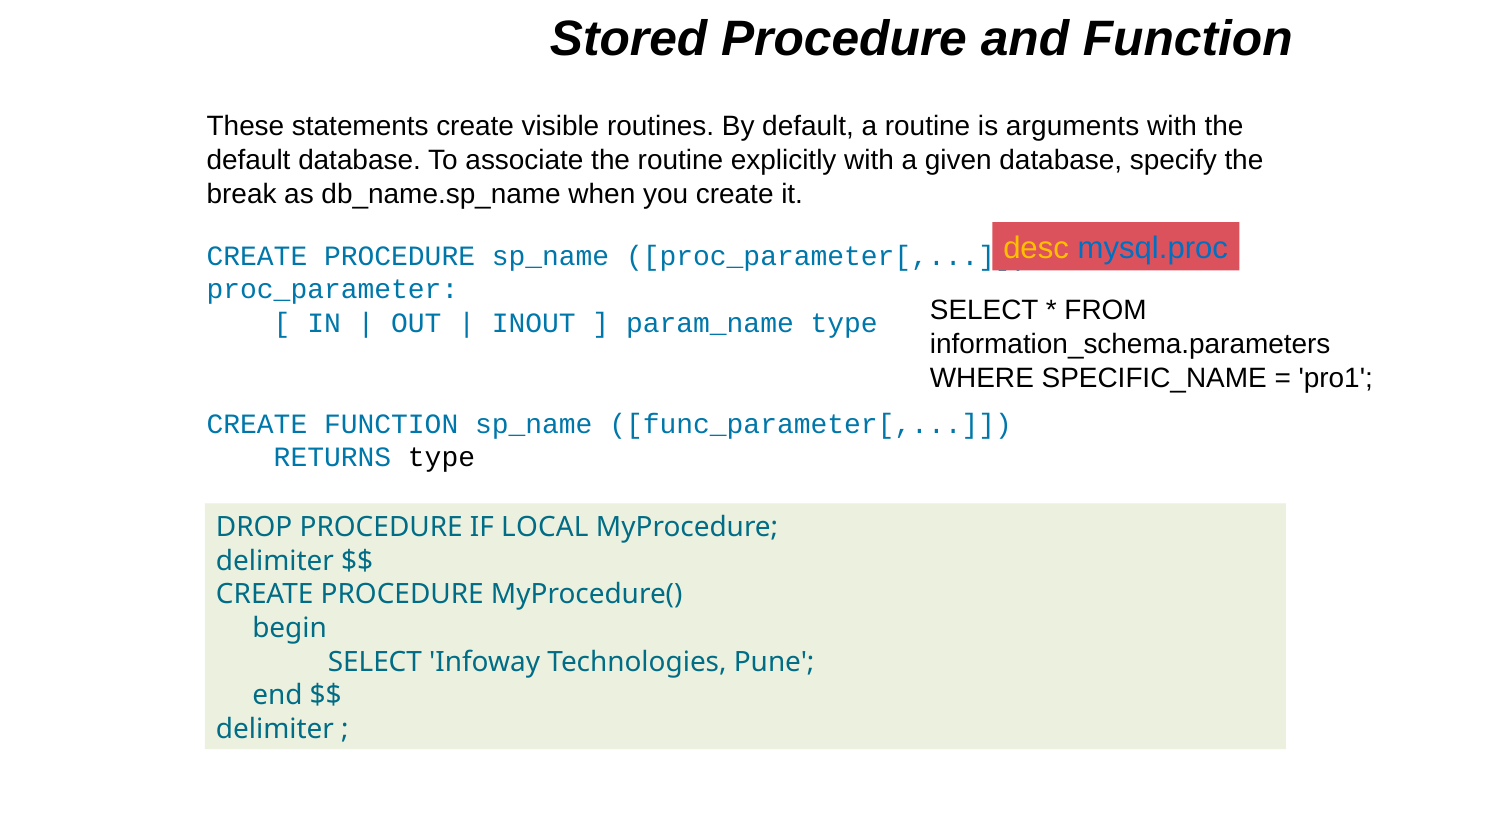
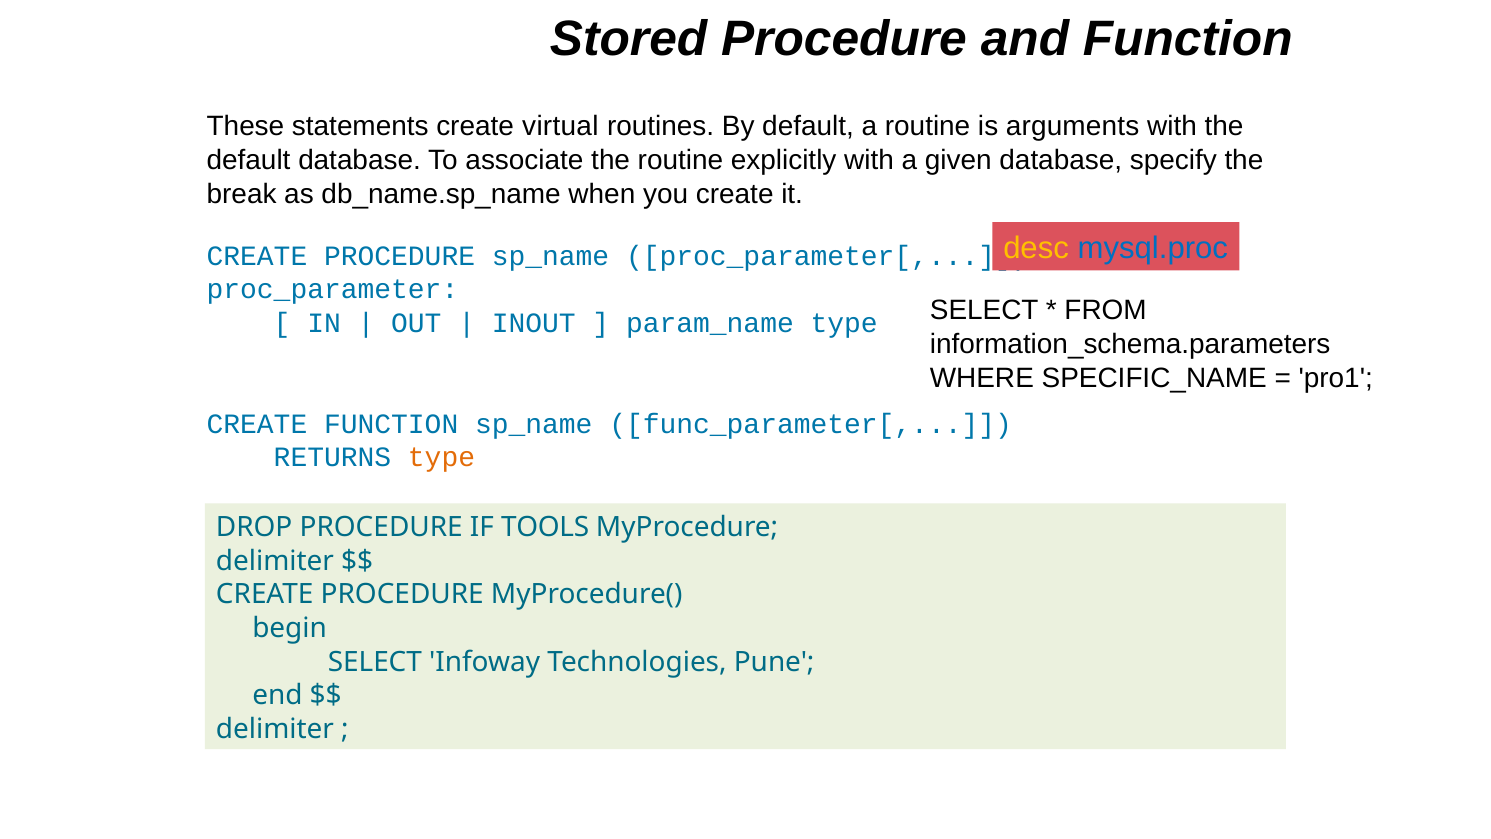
visible: visible -> virtual (560, 127)
type colour: black -> orange (442, 457)
LOCAL: LOCAL -> TOOLS (545, 527)
